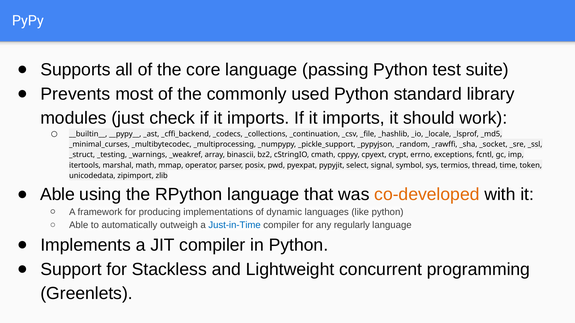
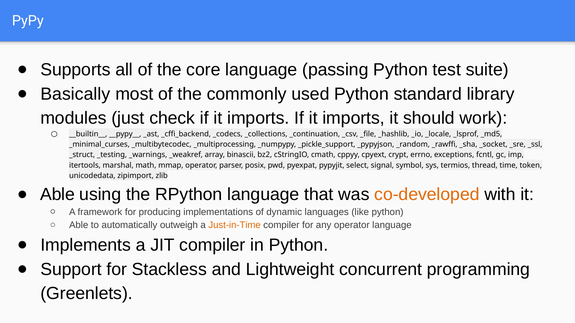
Prevents: Prevents -> Basically (75, 94)
Just-in-Time colour: blue -> orange (235, 225)
any regularly: regularly -> operator (352, 225)
